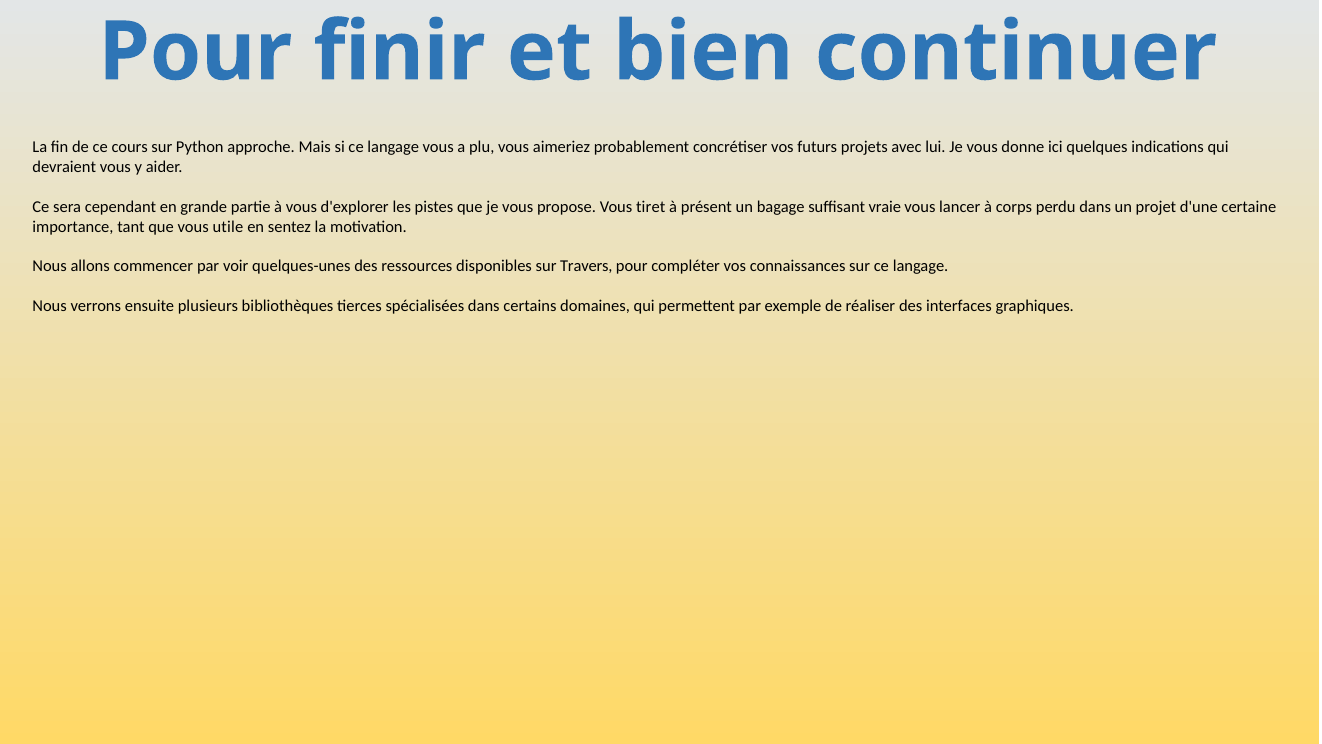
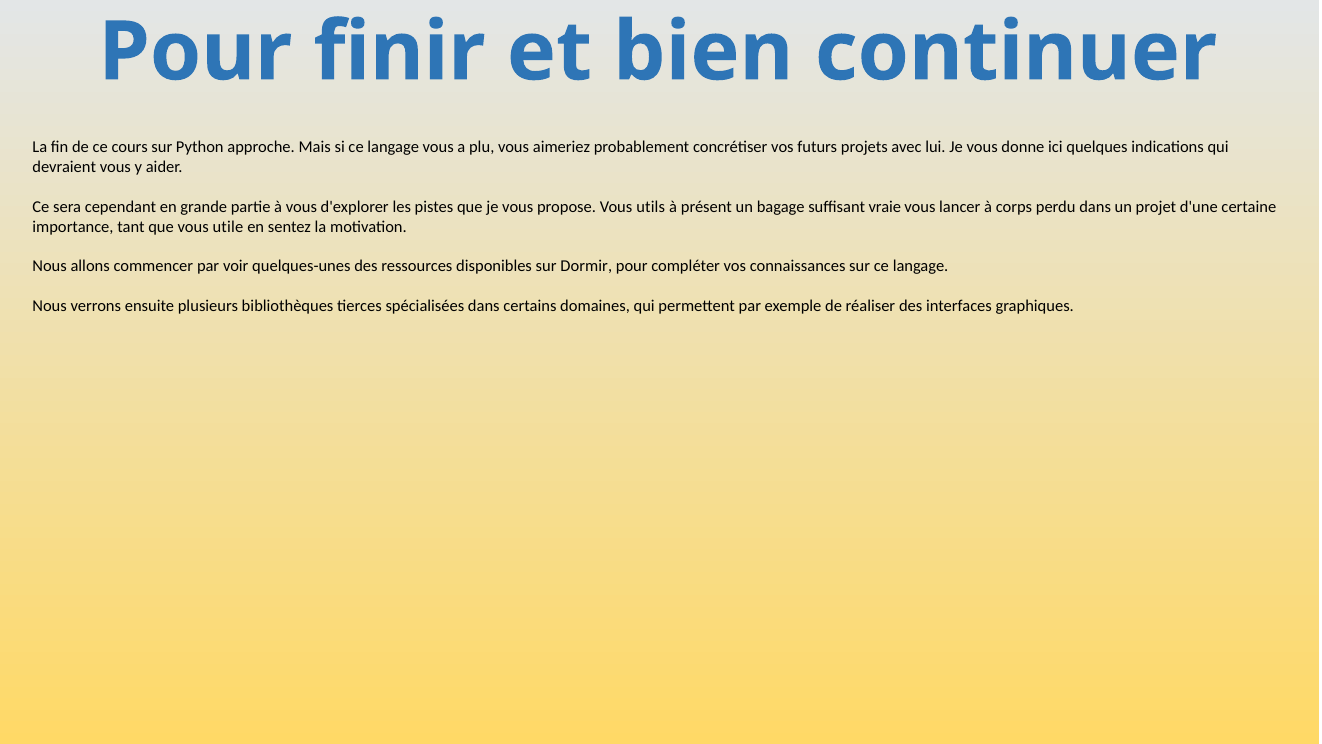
tiret: tiret -> utils (651, 207)
Travers: Travers -> Dormir (586, 266)
